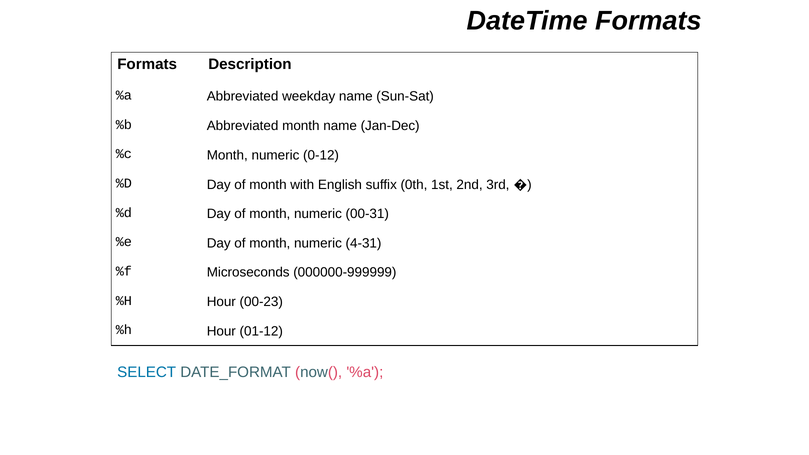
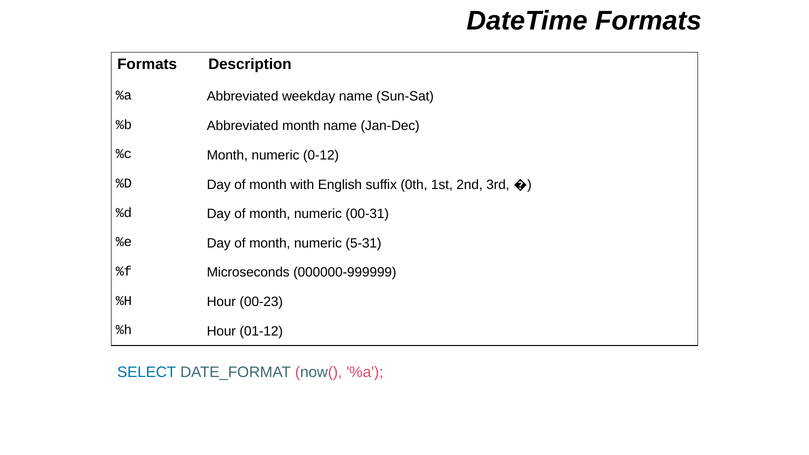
4-31: 4-31 -> 5-31 (364, 243)
